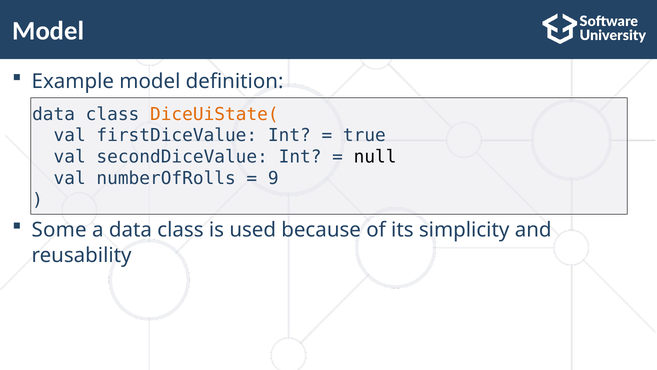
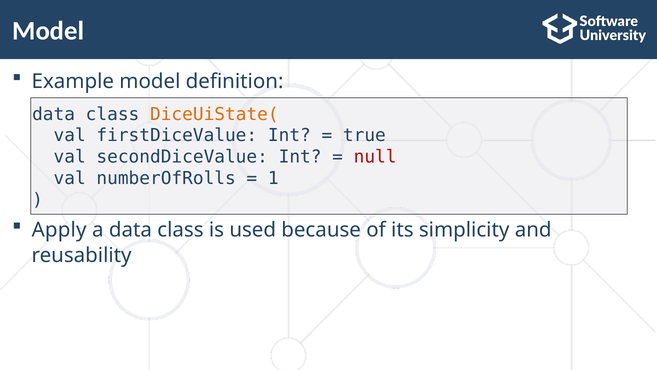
null colour: black -> red (375, 157)
9: 9 -> 1 (273, 178)
Some: Some -> Apply (59, 230)
